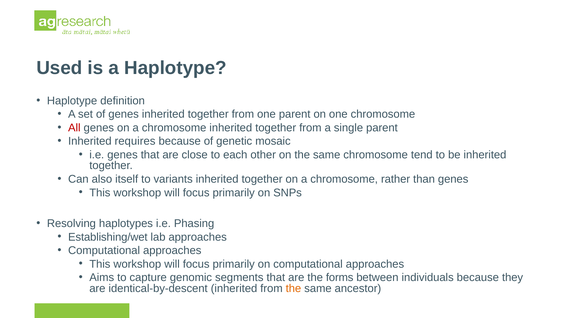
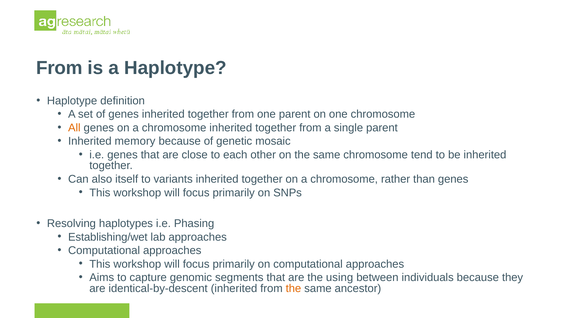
Used: Used -> From (59, 68)
All colour: red -> orange (74, 128)
requires: requires -> memory (135, 141)
forms: forms -> using (340, 277)
